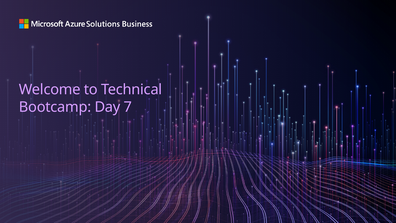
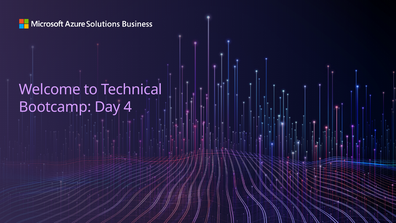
7: 7 -> 4 (128, 107)
